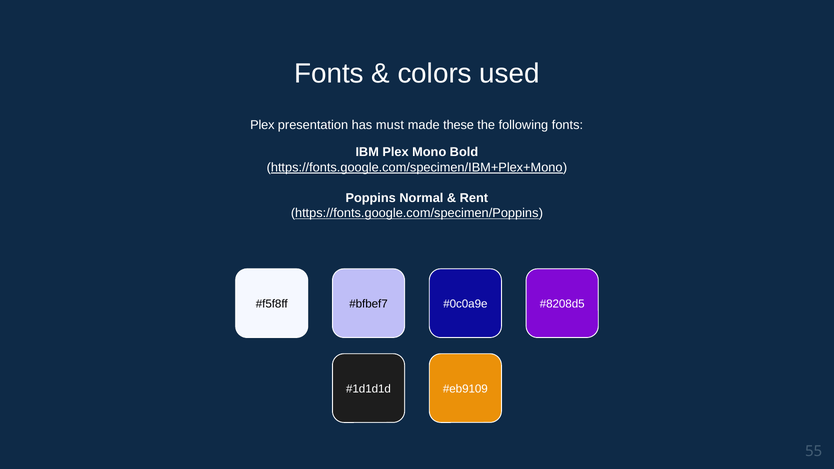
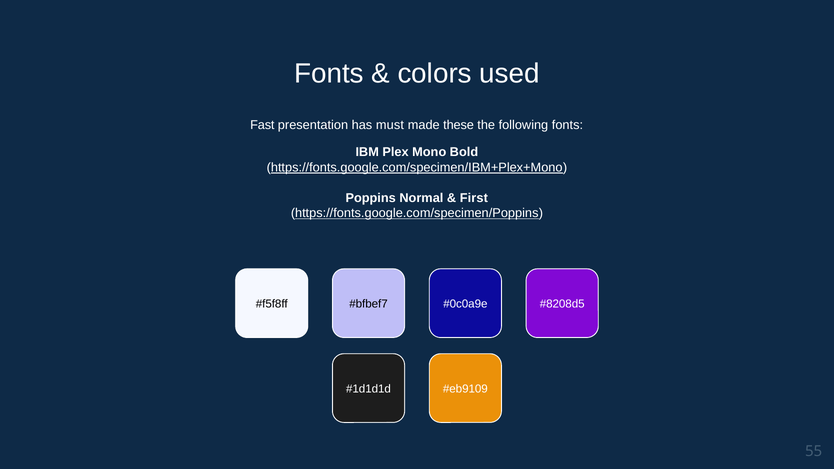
Plex: Plex -> Fast (262, 125)
Rent: Rent -> First (474, 198)
